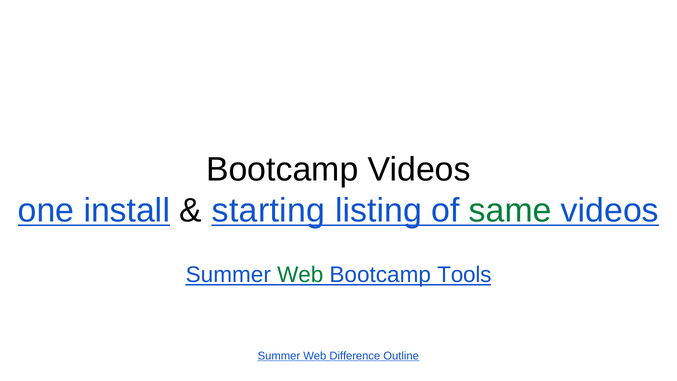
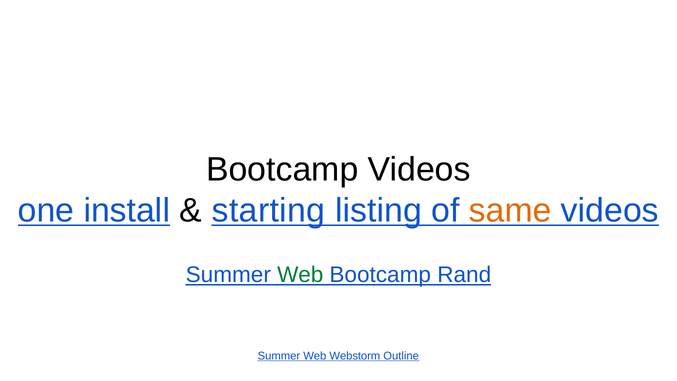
same colour: green -> orange (510, 210)
Tools: Tools -> Rand (464, 275)
Difference: Difference -> Webstorm (355, 356)
